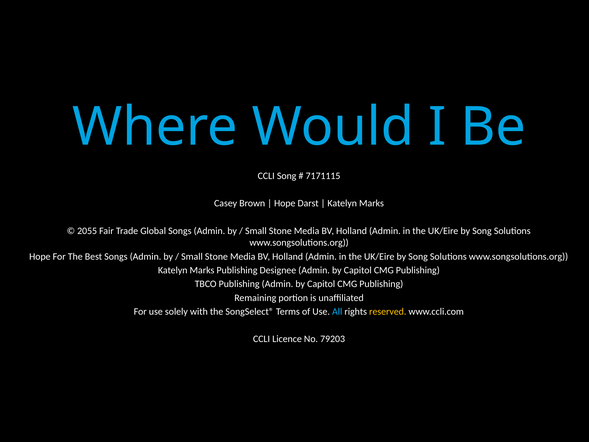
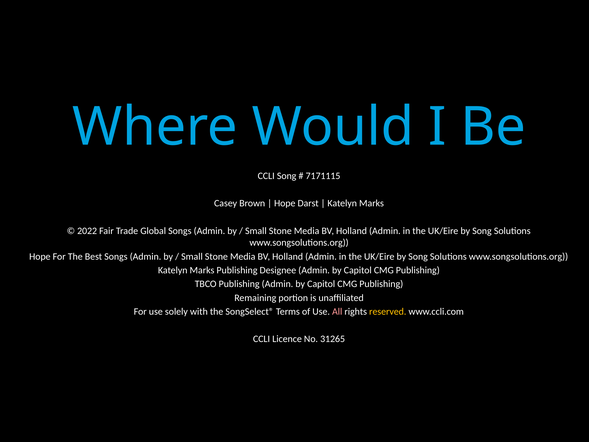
2055: 2055 -> 2022 (87, 231)
All colour: light blue -> pink (337, 311)
79203: 79203 -> 31265 (333, 339)
